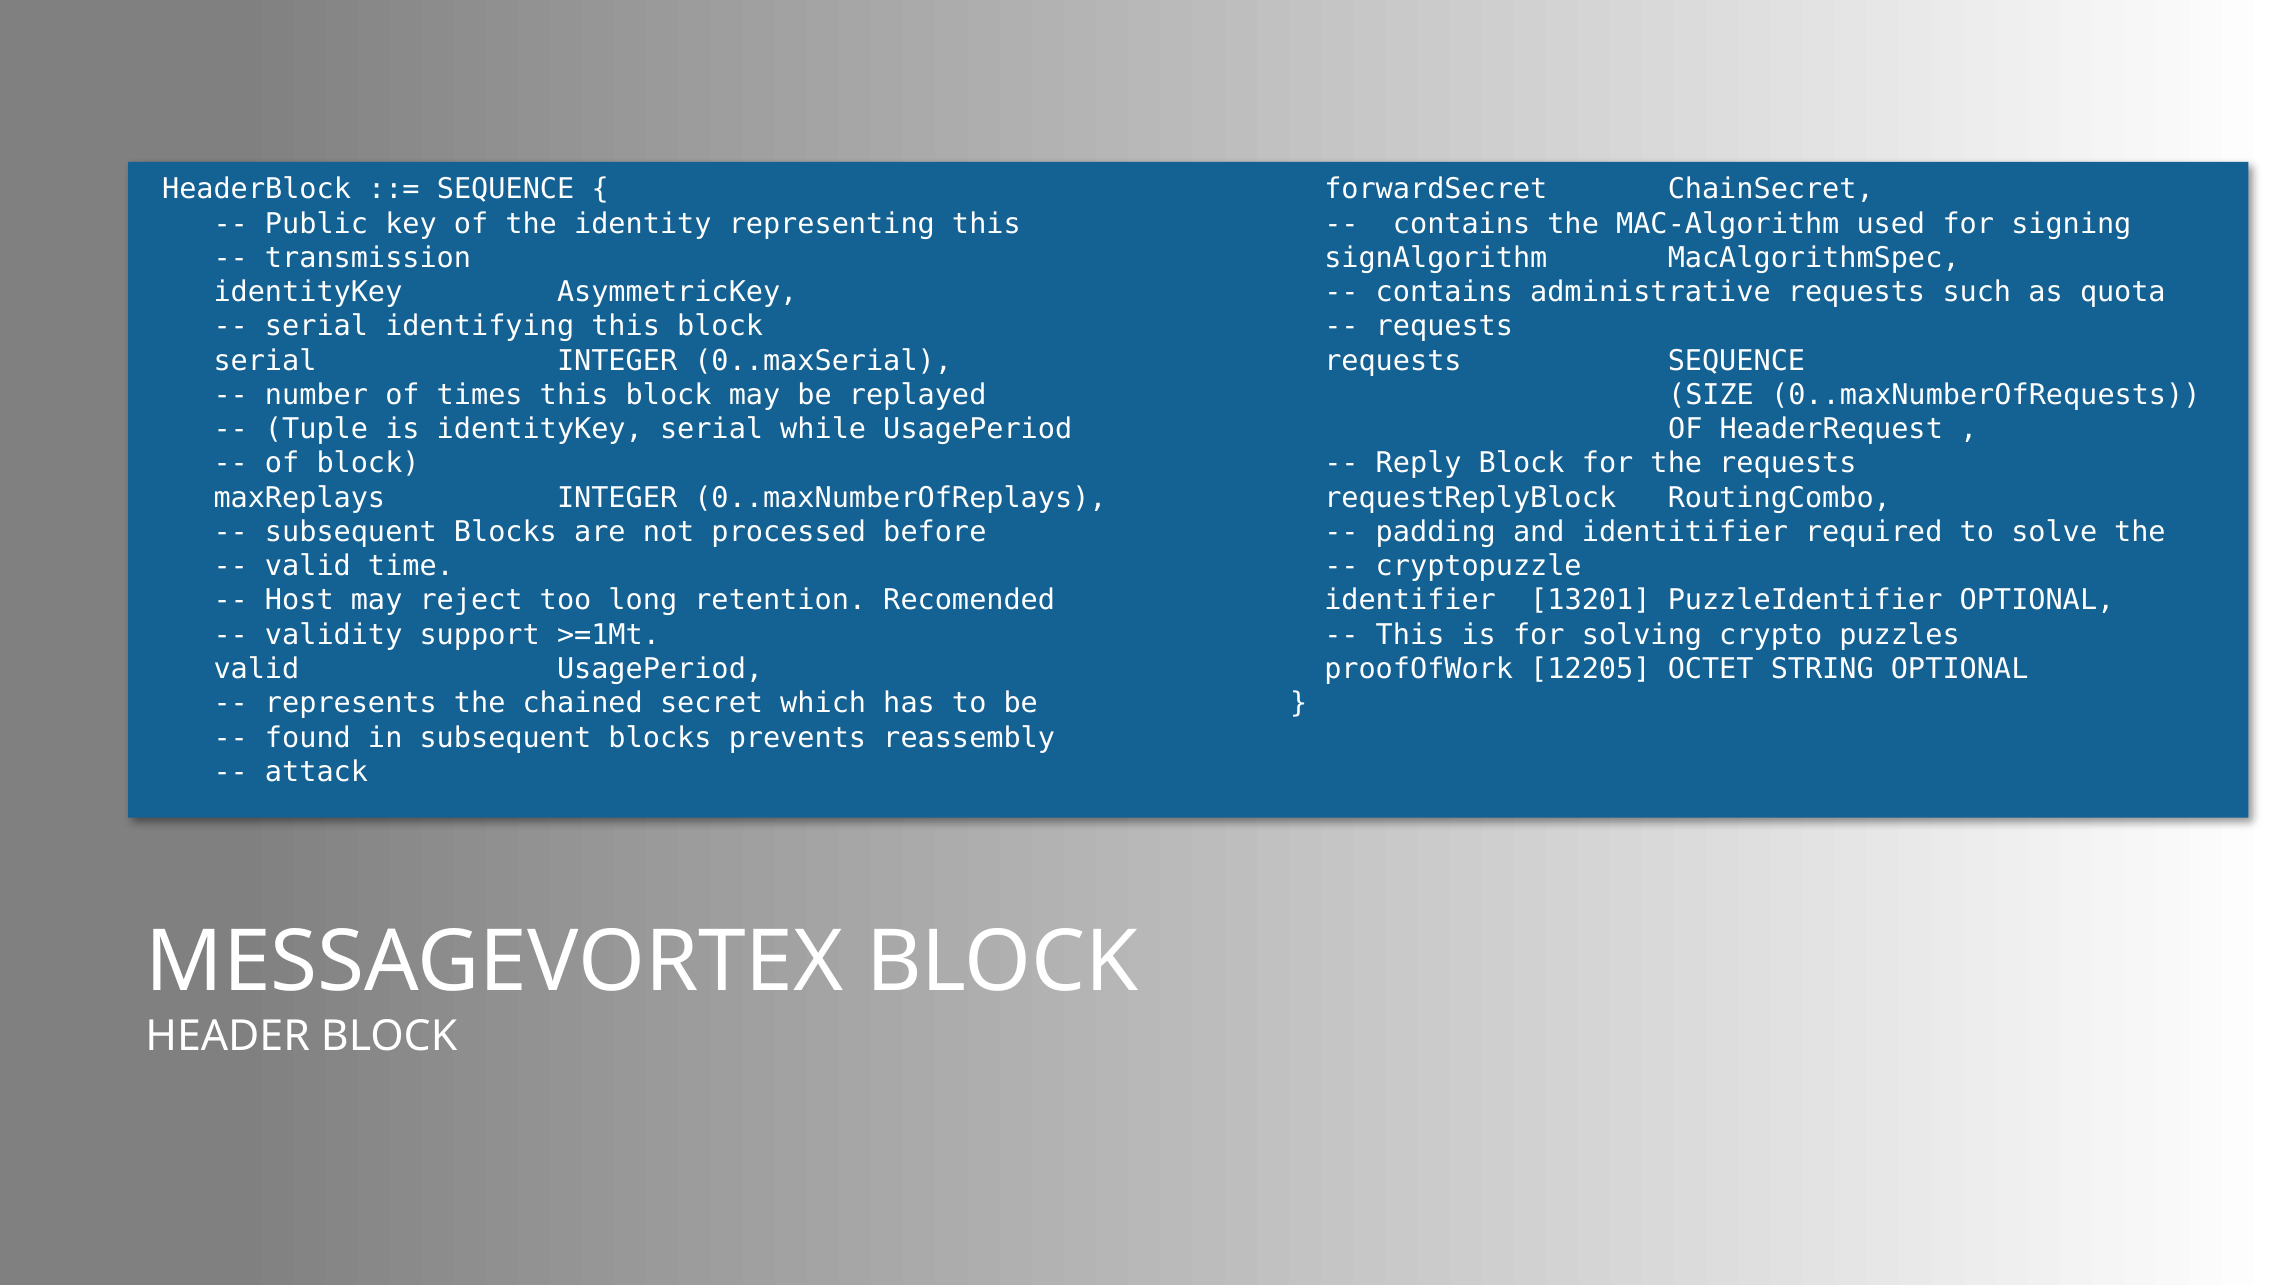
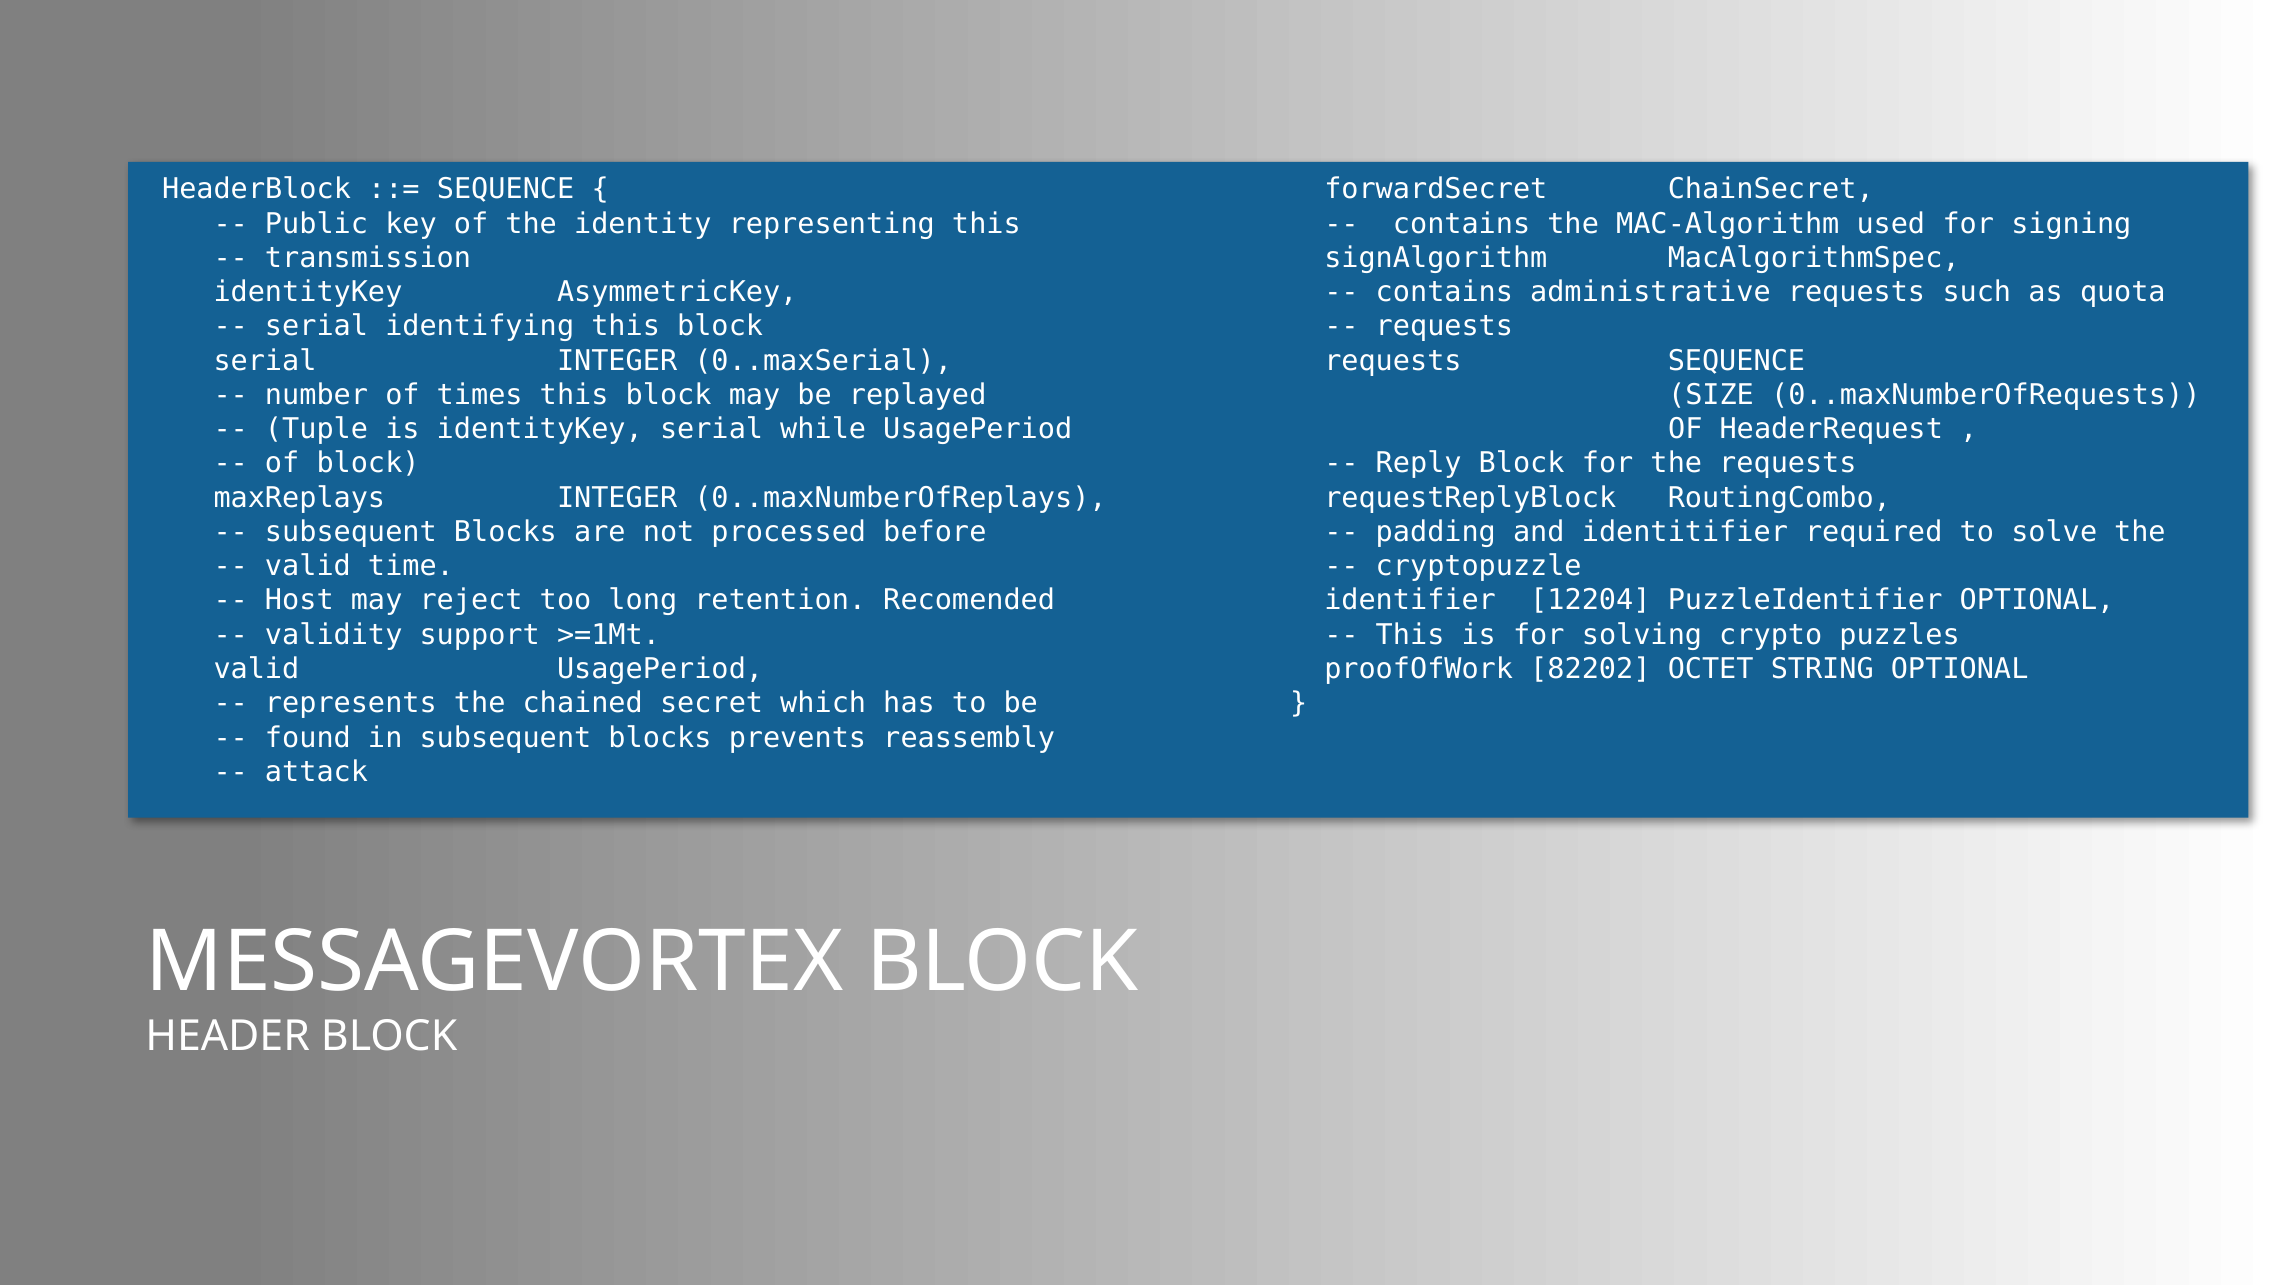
13201: 13201 -> 12204 (1590, 601)
12205: 12205 -> 82202 (1590, 669)
